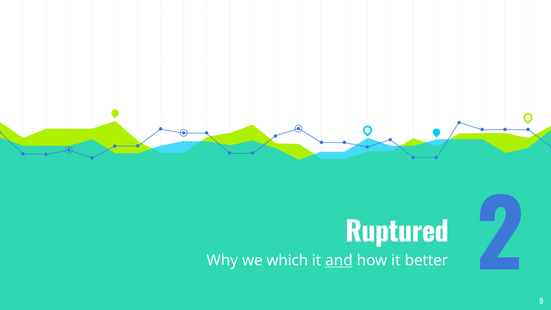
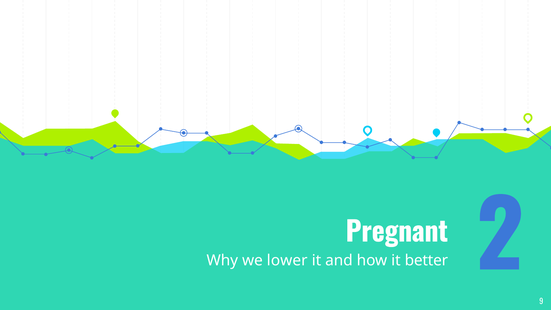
Ruptured: Ruptured -> Pregnant (397, 232)
which: which -> lower (287, 260)
and underline: present -> none (339, 260)
